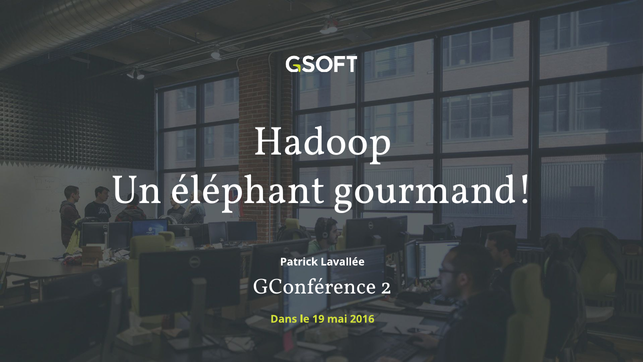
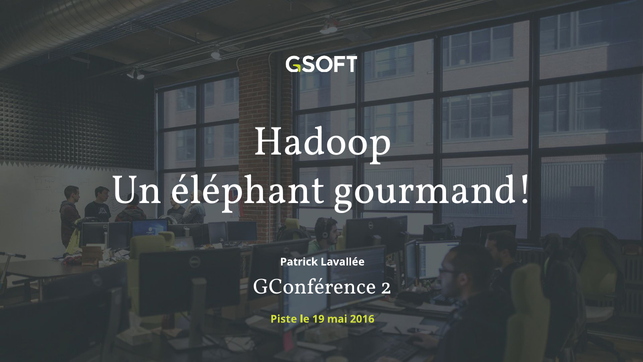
Dans: Dans -> Piste (284, 319)
